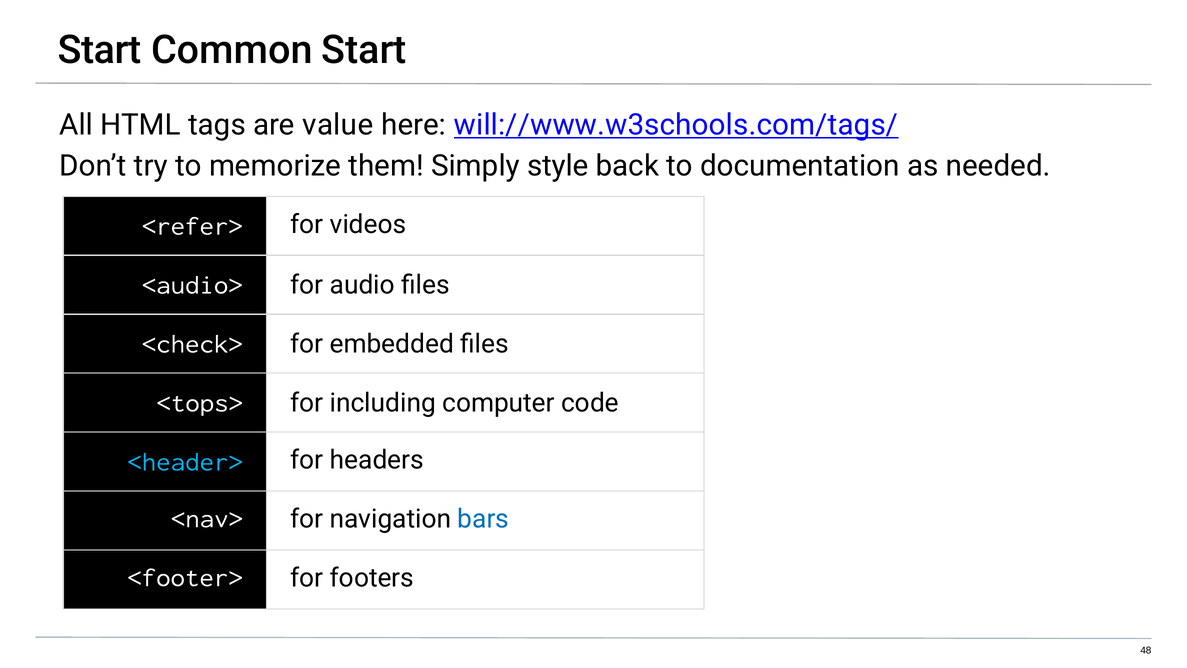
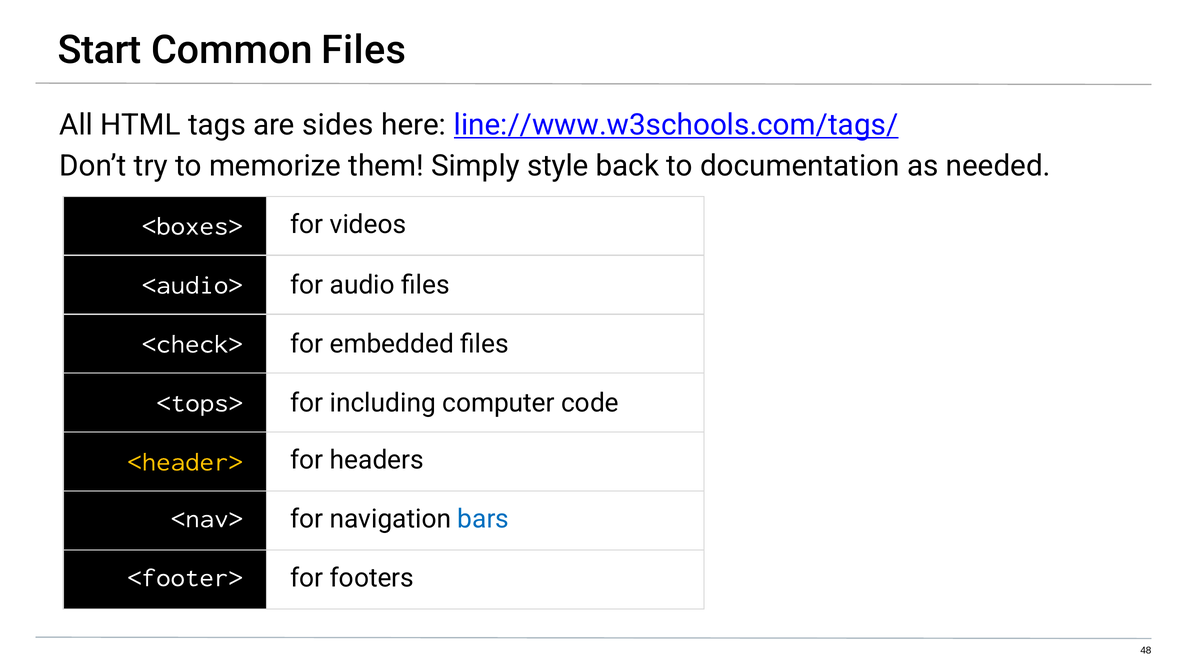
Common Start: Start -> Files (364, 50)
value: value -> sides (338, 125)
will://www.w3schools.com/tags/: will://www.w3schools.com/tags/ -> line://www.w3schools.com/tags/ (676, 125)
<refer>: <refer> -> <boxes> (192, 226)
<header> colour: light blue -> yellow (185, 462)
